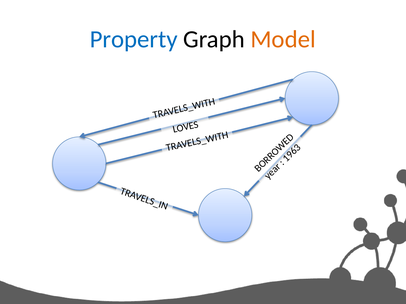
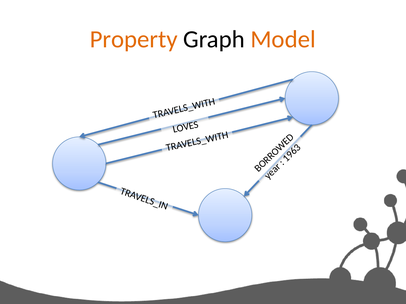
Property colour: blue -> orange (134, 39)
